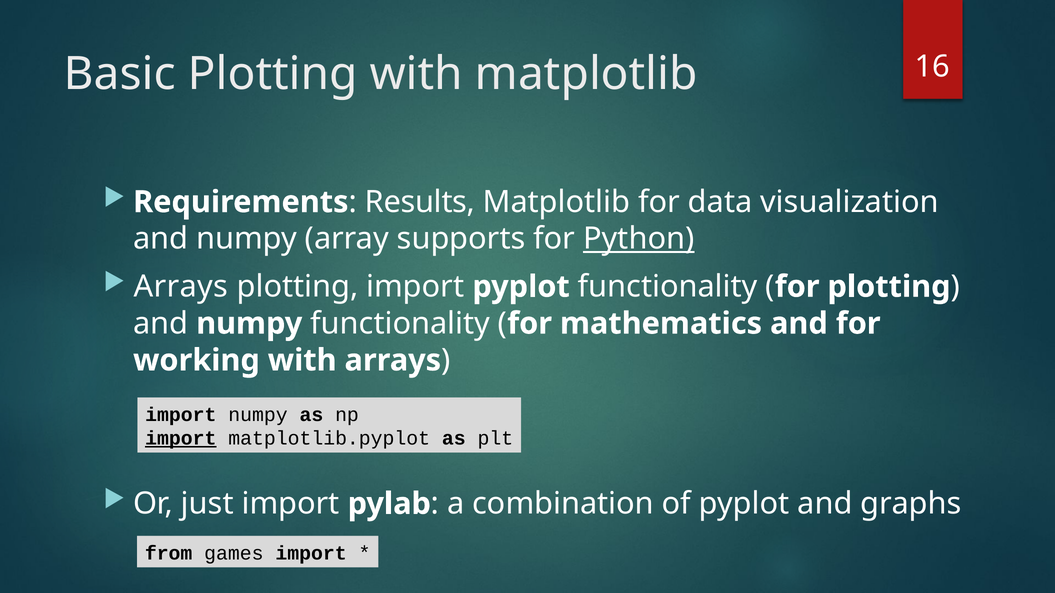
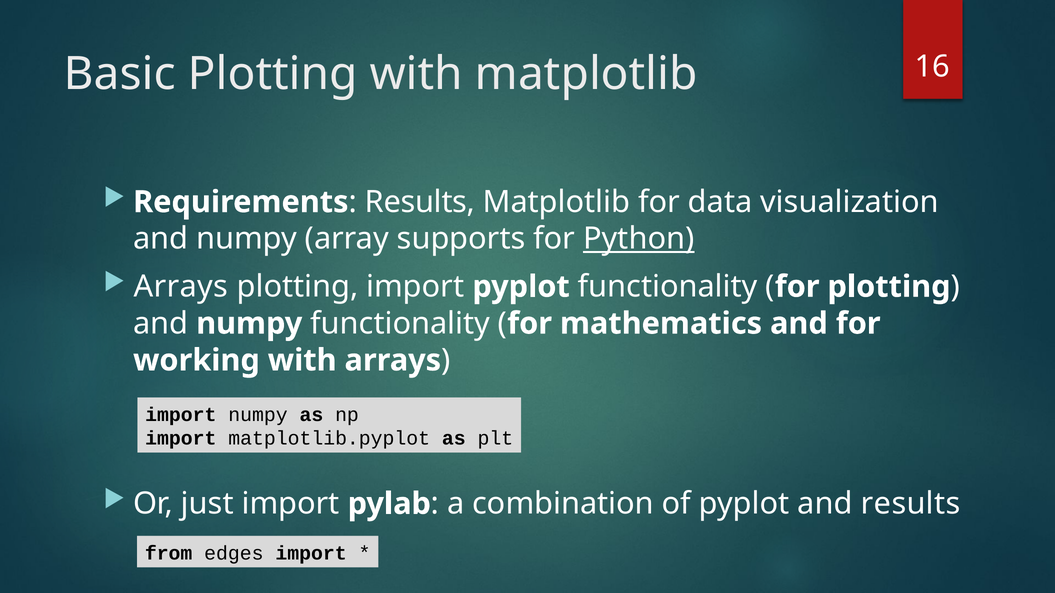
import underline: present -> none (181, 439)
and graphs: graphs -> results (911, 504)
games: games -> edges (234, 553)
